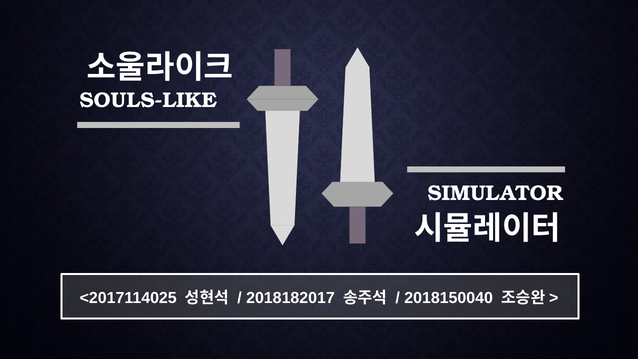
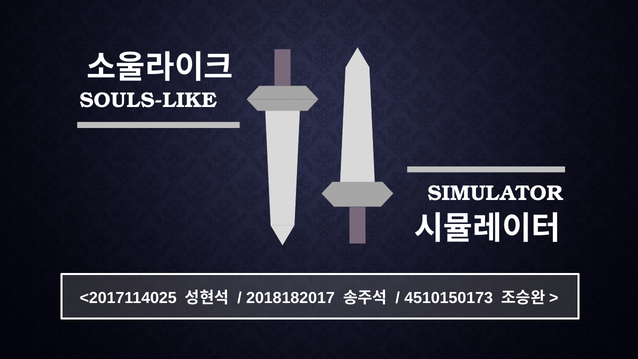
2018150040: 2018150040 -> 4510150173 (449, 298)
